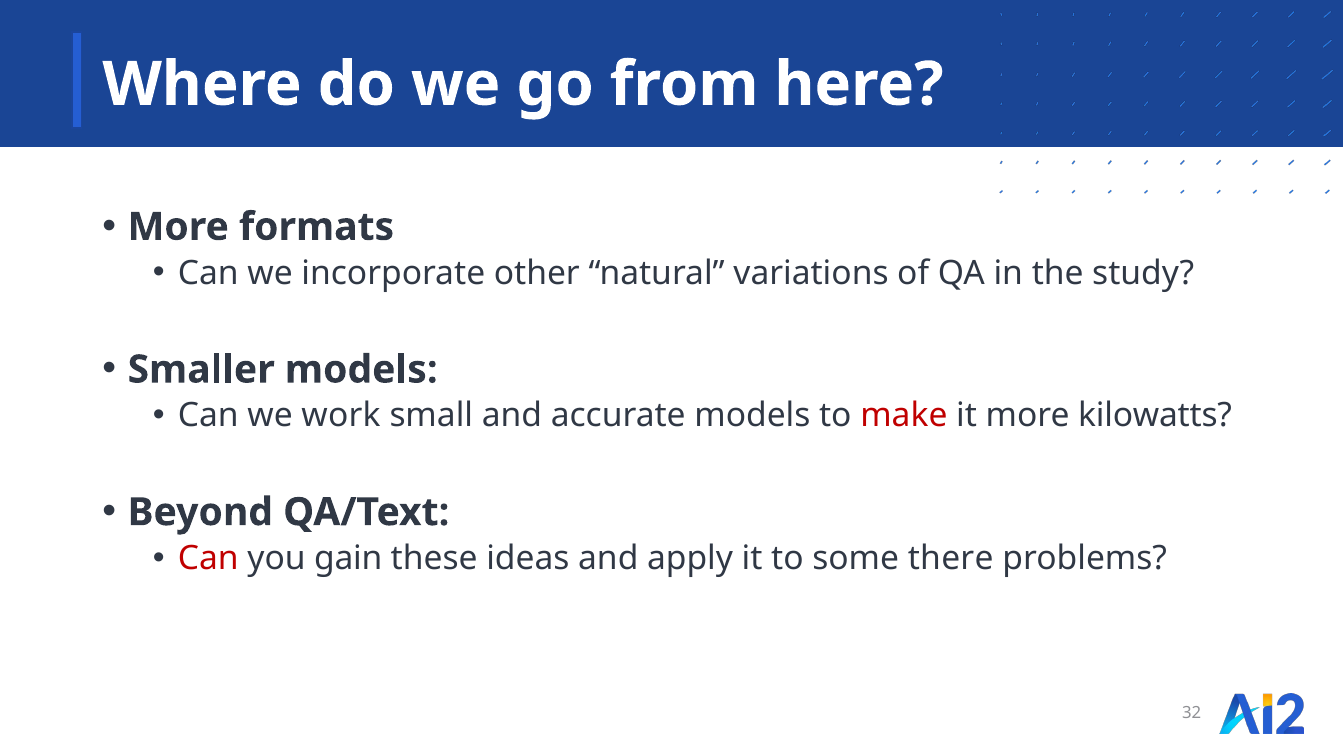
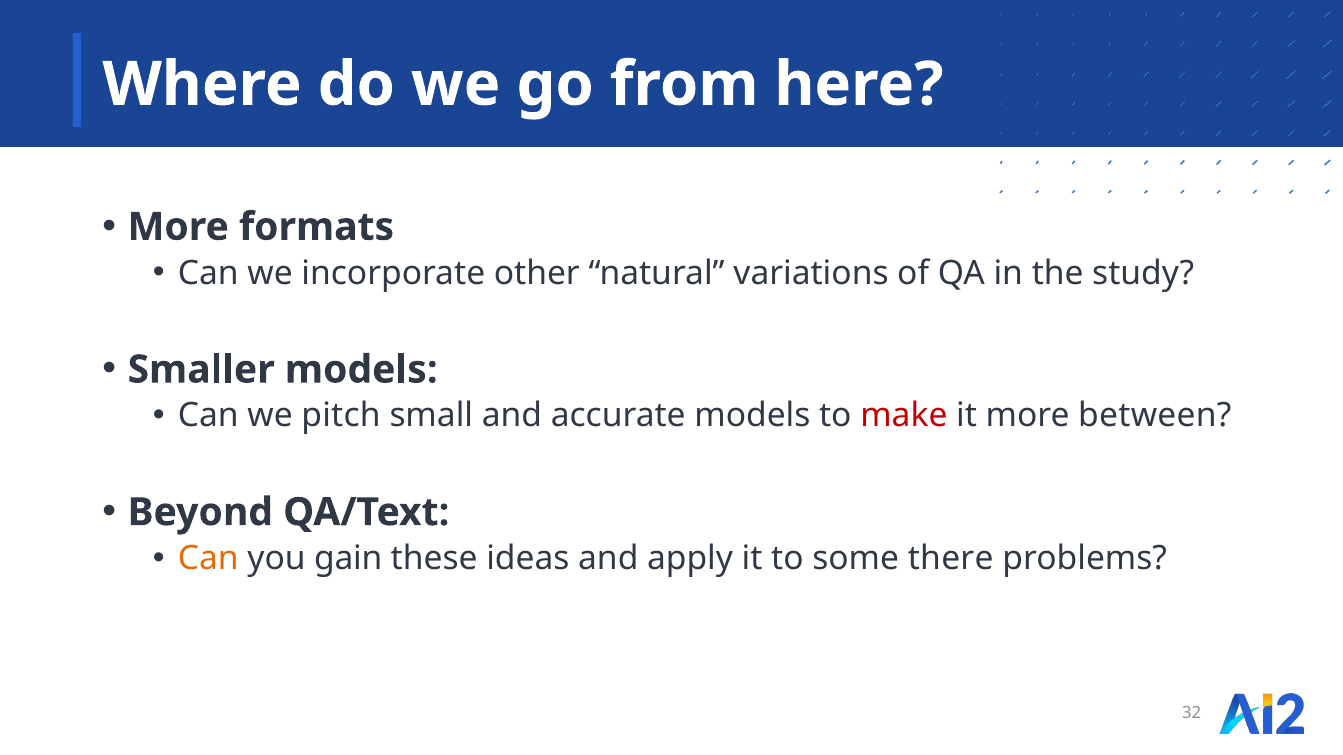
work: work -> pitch (341, 416)
kilowatts: kilowatts -> between (1155, 416)
Can colour: red -> orange (208, 559)
